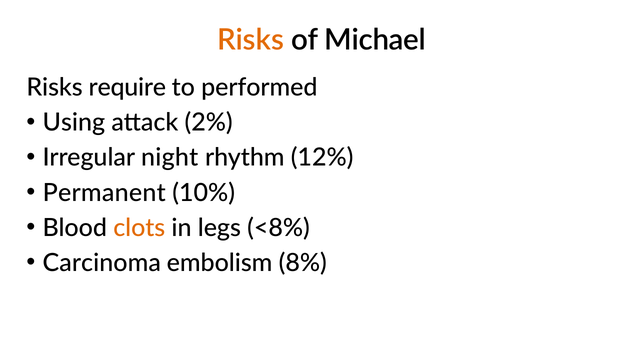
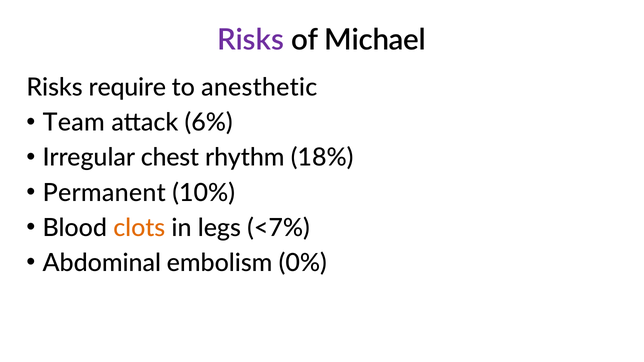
Risks colour: orange -> purple (250, 40)
performed: performed -> anesthetic (259, 88)
Using: Using -> Team (74, 123)
2%: 2% -> 6% (209, 123)
night: night -> chest (170, 158)
12%: 12% -> 18% (322, 158)
<8%: <8% -> <7% (278, 228)
Carcinoma: Carcinoma -> Abdominal (102, 263)
8%: 8% -> 0% (303, 263)
